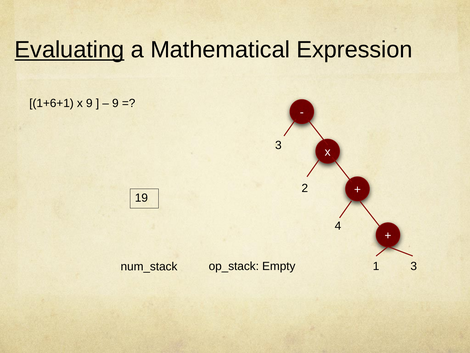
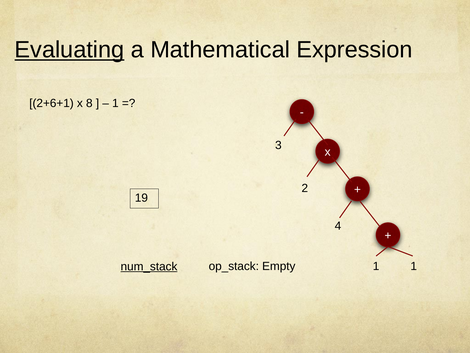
1+6+1: 1+6+1 -> 2+6+1 (52, 103)
x 9: 9 -> 8 (89, 103)
9: 9 -> 1 (115, 103)
1 3: 3 -> 1 (414, 266)
num_stack underline: none -> present (149, 266)
